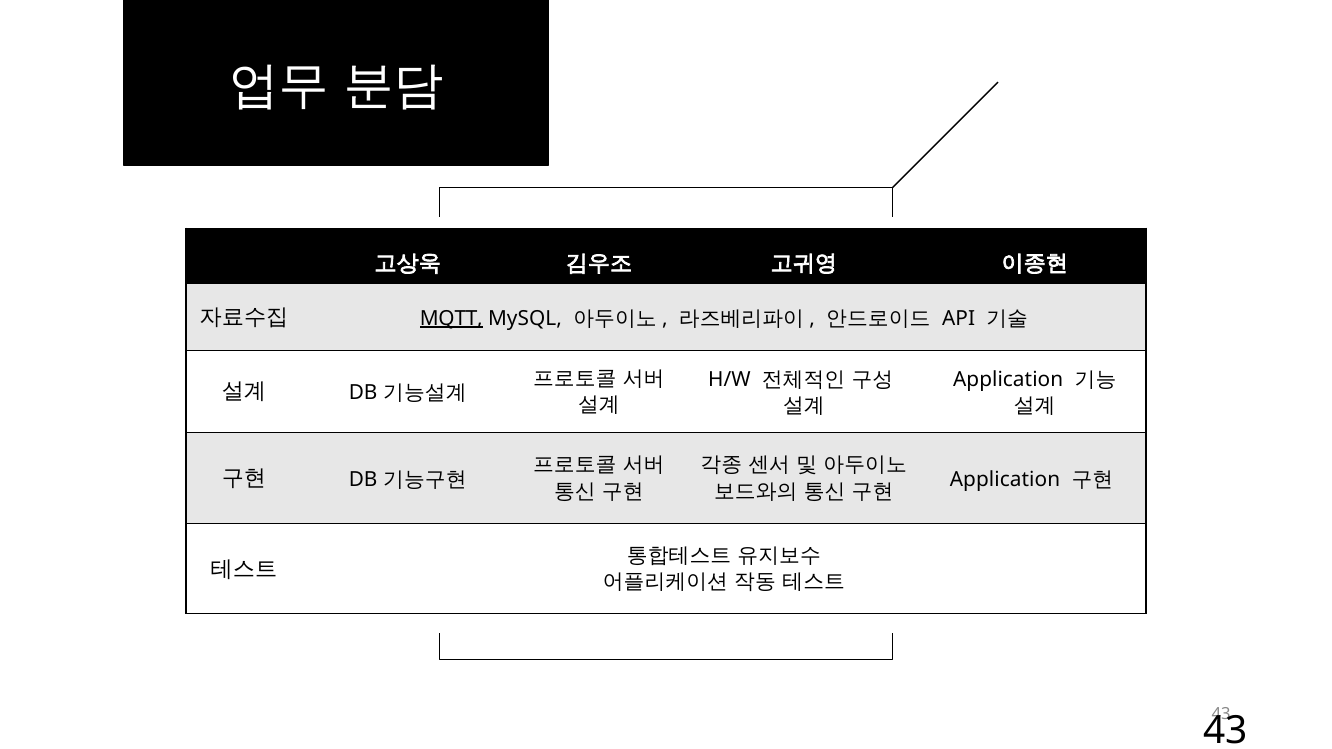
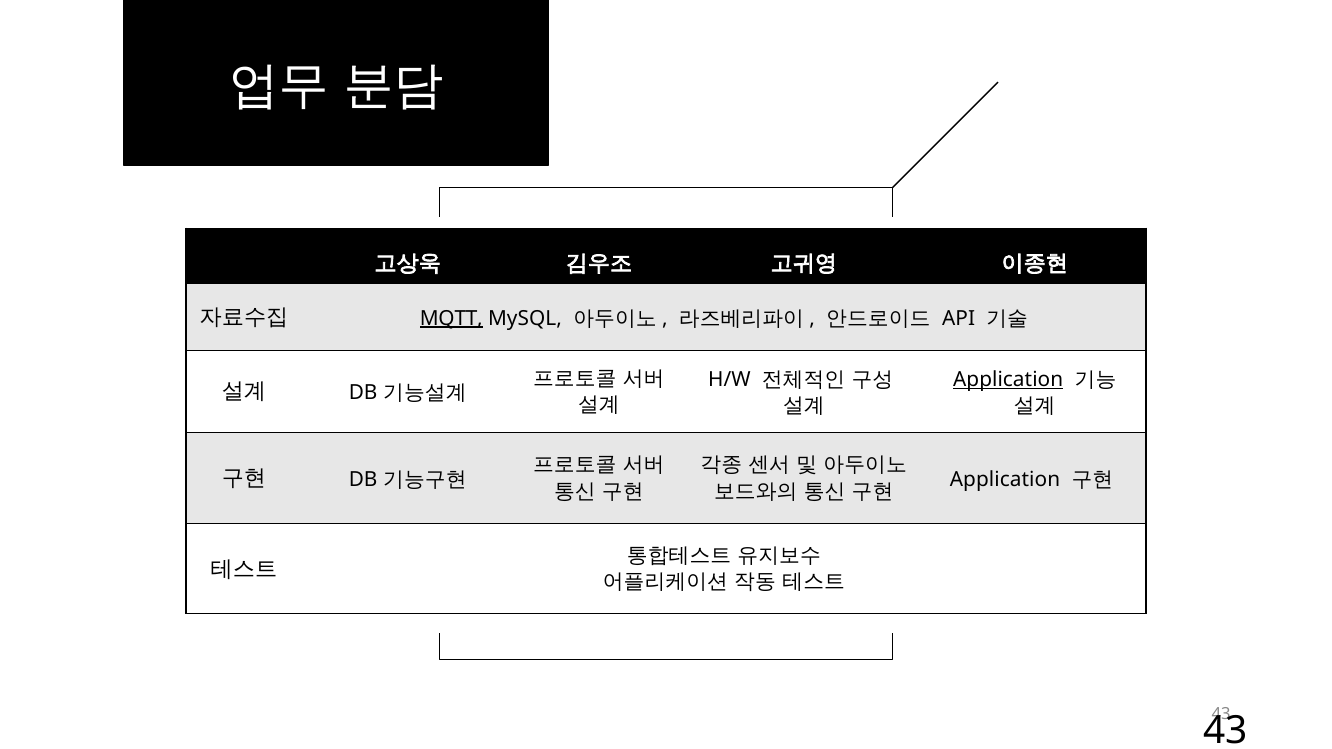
Application underline: none -> present (1008, 380)
